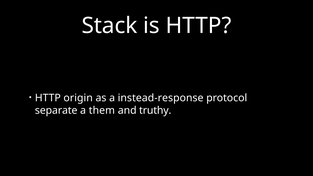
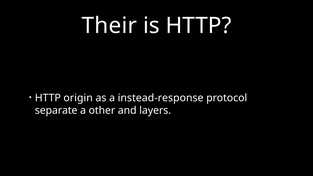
Stack: Stack -> Their (109, 26)
them: them -> other (102, 110)
truthy: truthy -> layers (155, 110)
